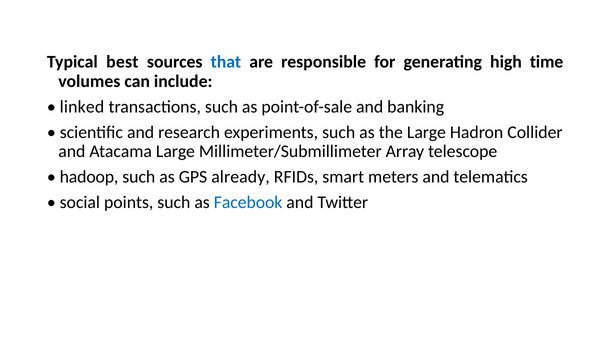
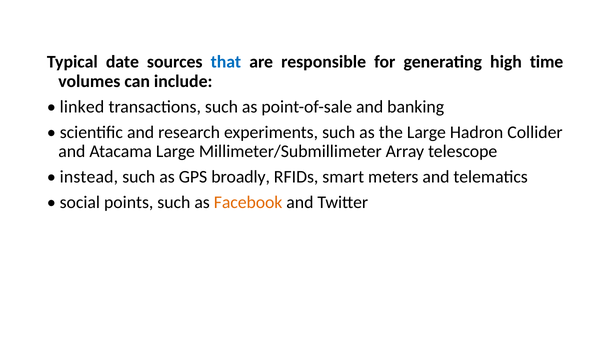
best: best -> date (122, 62)
hadoop: hadoop -> instead (89, 177)
already: already -> broadly (241, 177)
Facebook colour: blue -> orange (248, 202)
